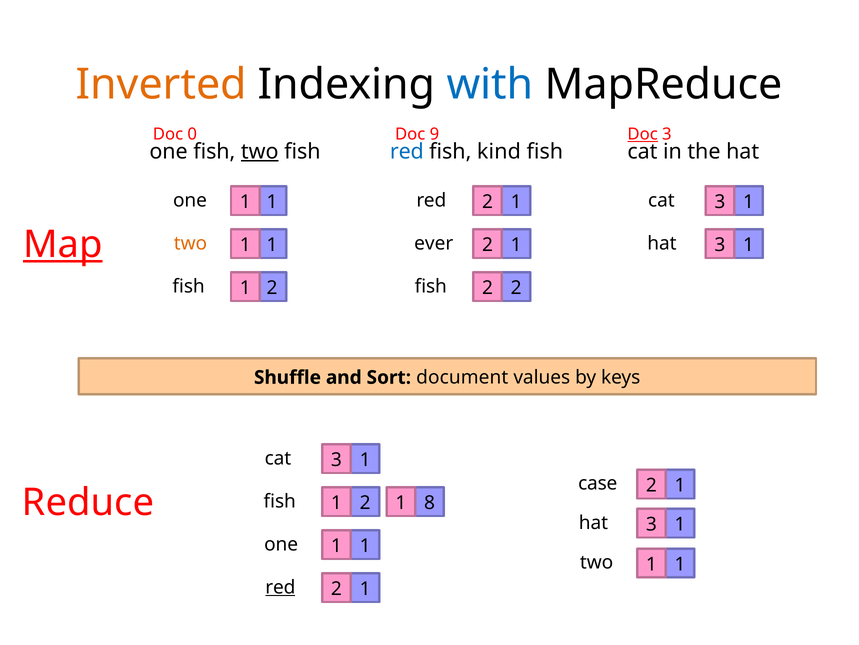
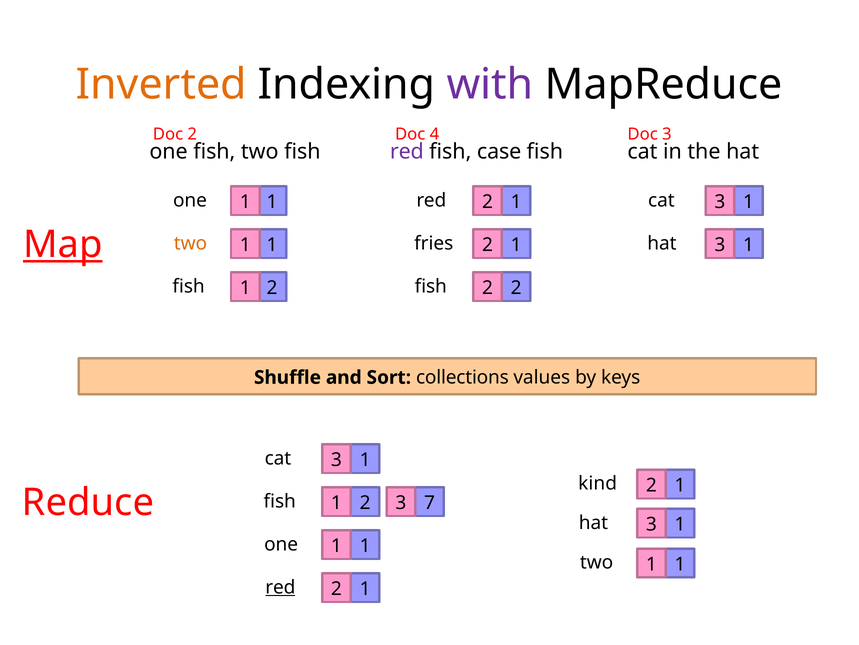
with colour: blue -> purple (490, 85)
Doc 0: 0 -> 2 (192, 134)
9: 9 -> 4 (434, 134)
Doc underline: present -> none (643, 134)
two underline: present -> none (260, 151)
red colour: blue -> purple (407, 151)
kind: kind -> case (499, 151)
ever: ever -> fries (434, 243)
document: document -> collections (462, 377)
case: case -> kind (598, 483)
fish 1: 1 -> 3 (401, 502)
8: 8 -> 7 (430, 502)
